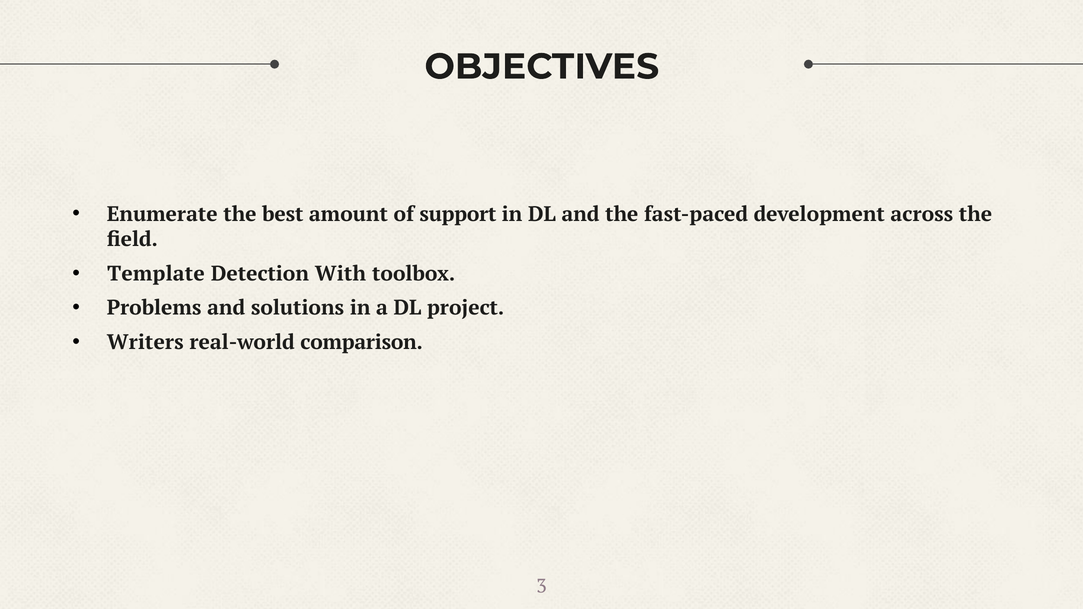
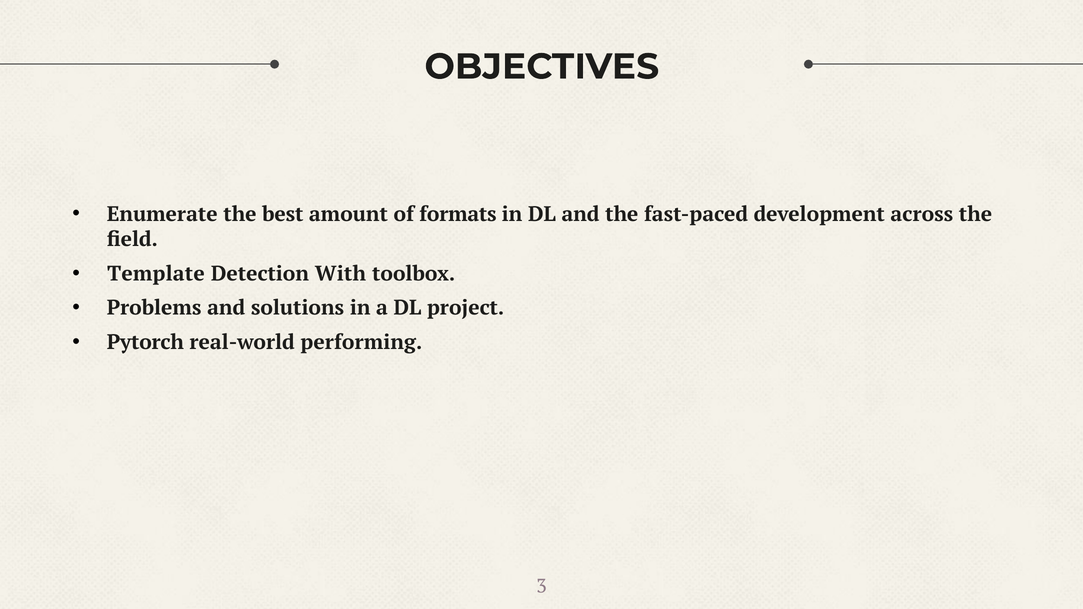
support: support -> formats (458, 214)
Writers: Writers -> Pytorch (145, 342)
comparison: comparison -> performing (361, 342)
